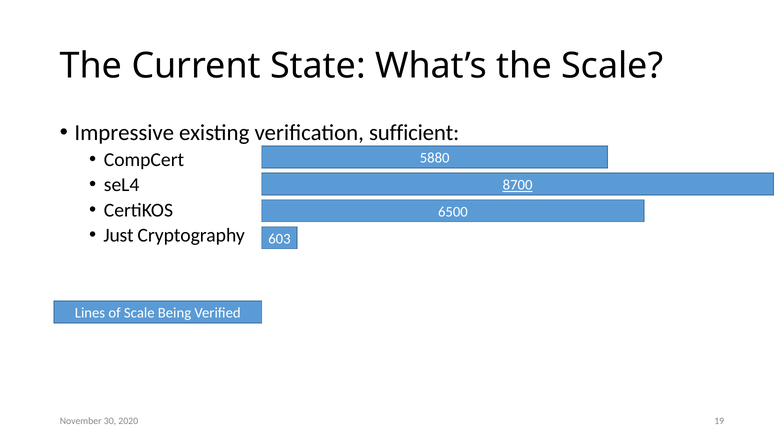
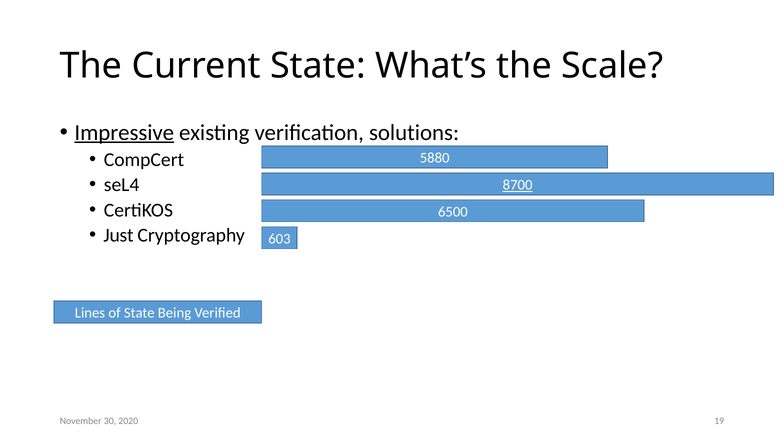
Impressive underline: none -> present (124, 133)
sufficient: sufficient -> solutions (414, 133)
of Scale: Scale -> State (139, 313)
